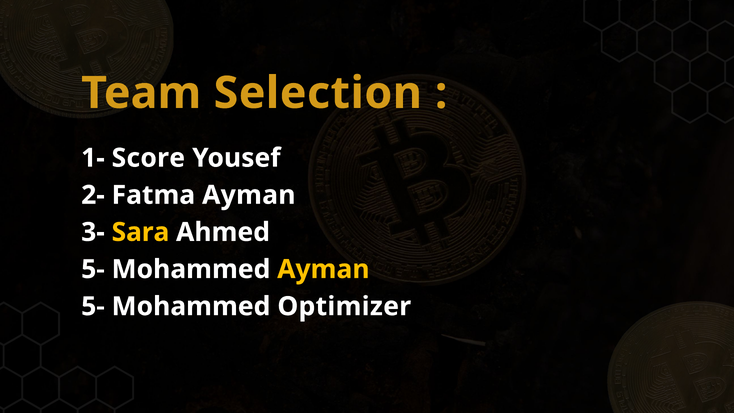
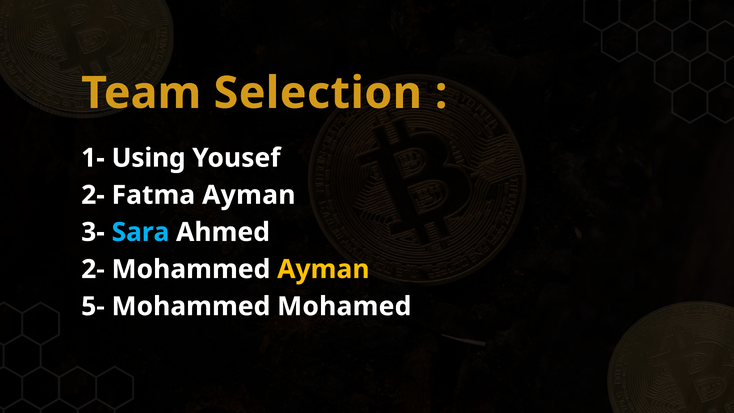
Score: Score -> Using (149, 158)
Sara colour: yellow -> light blue (140, 232)
5-: 5- -> 2- (93, 269)
Optimizer: Optimizer -> Mohamed (344, 306)
